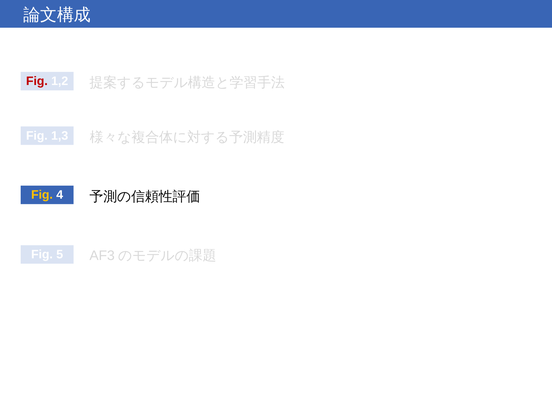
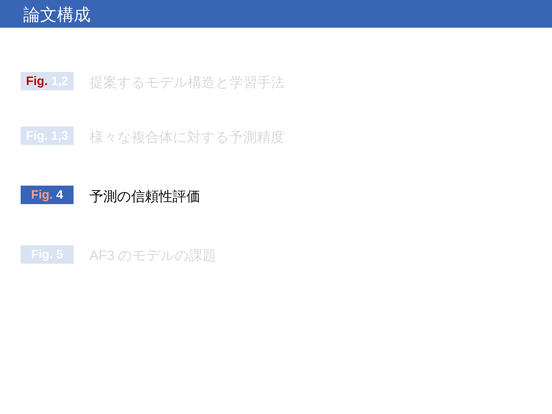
Fig colour: yellow -> pink (42, 195)
